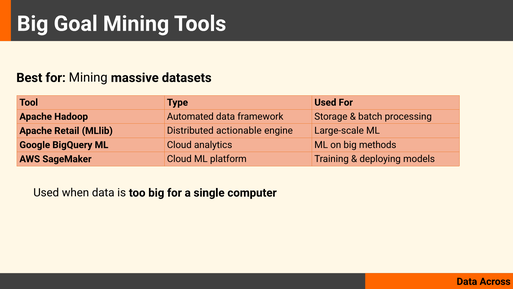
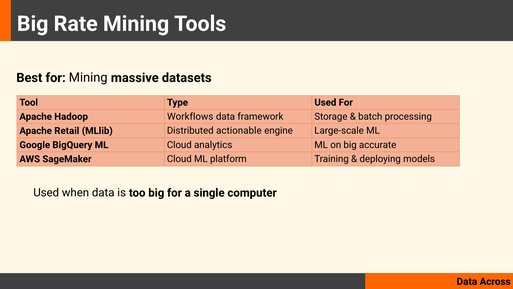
Goal: Goal -> Rate (76, 24)
Automated: Automated -> Workflows (190, 116)
methods: methods -> accurate (378, 145)
